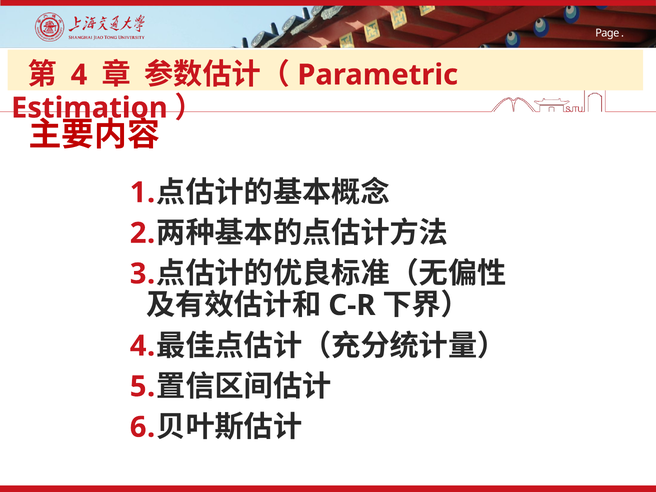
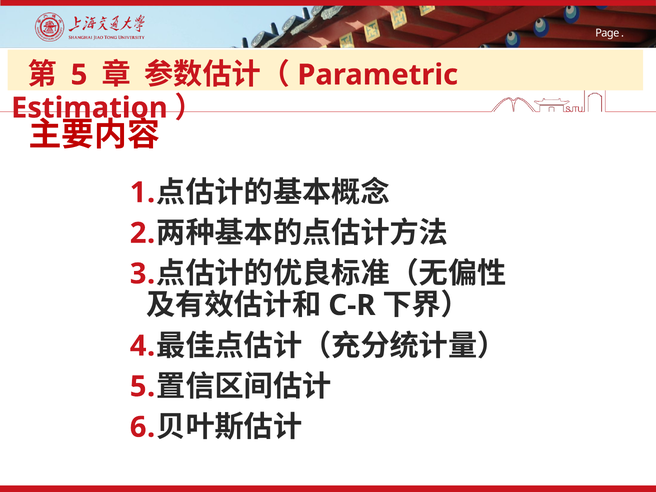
4: 4 -> 5 (79, 75)
